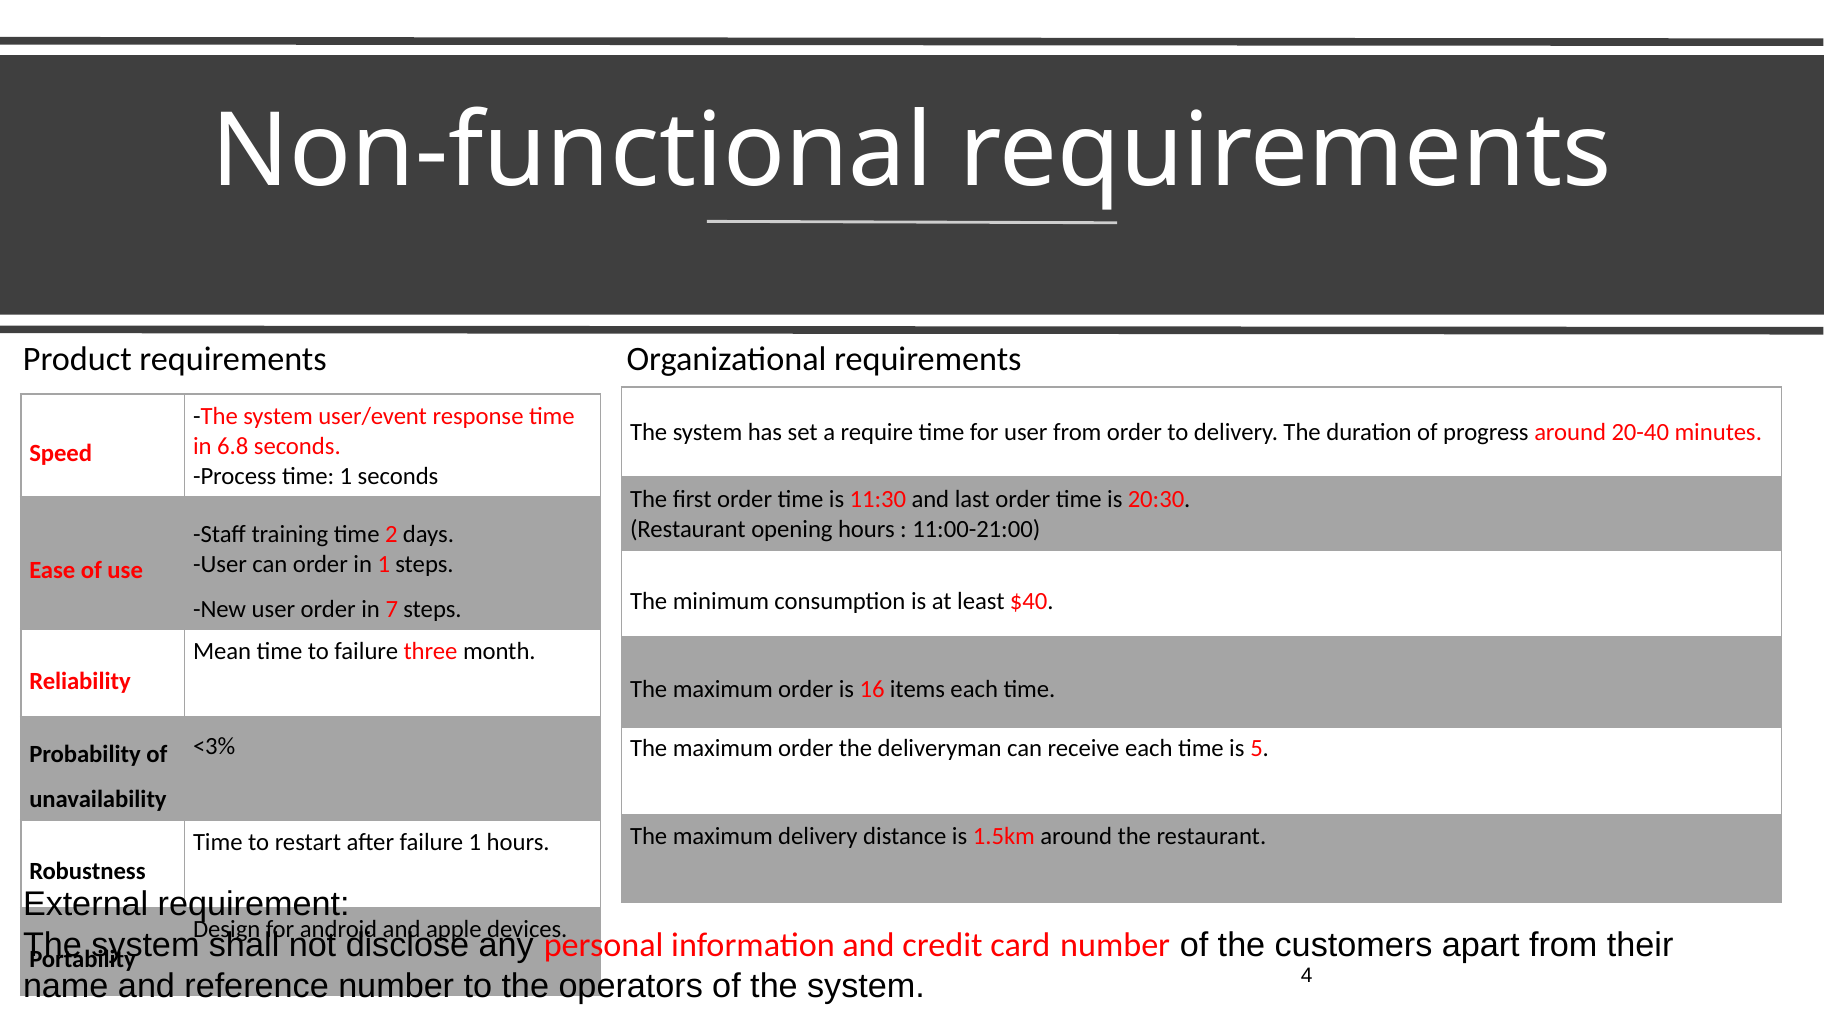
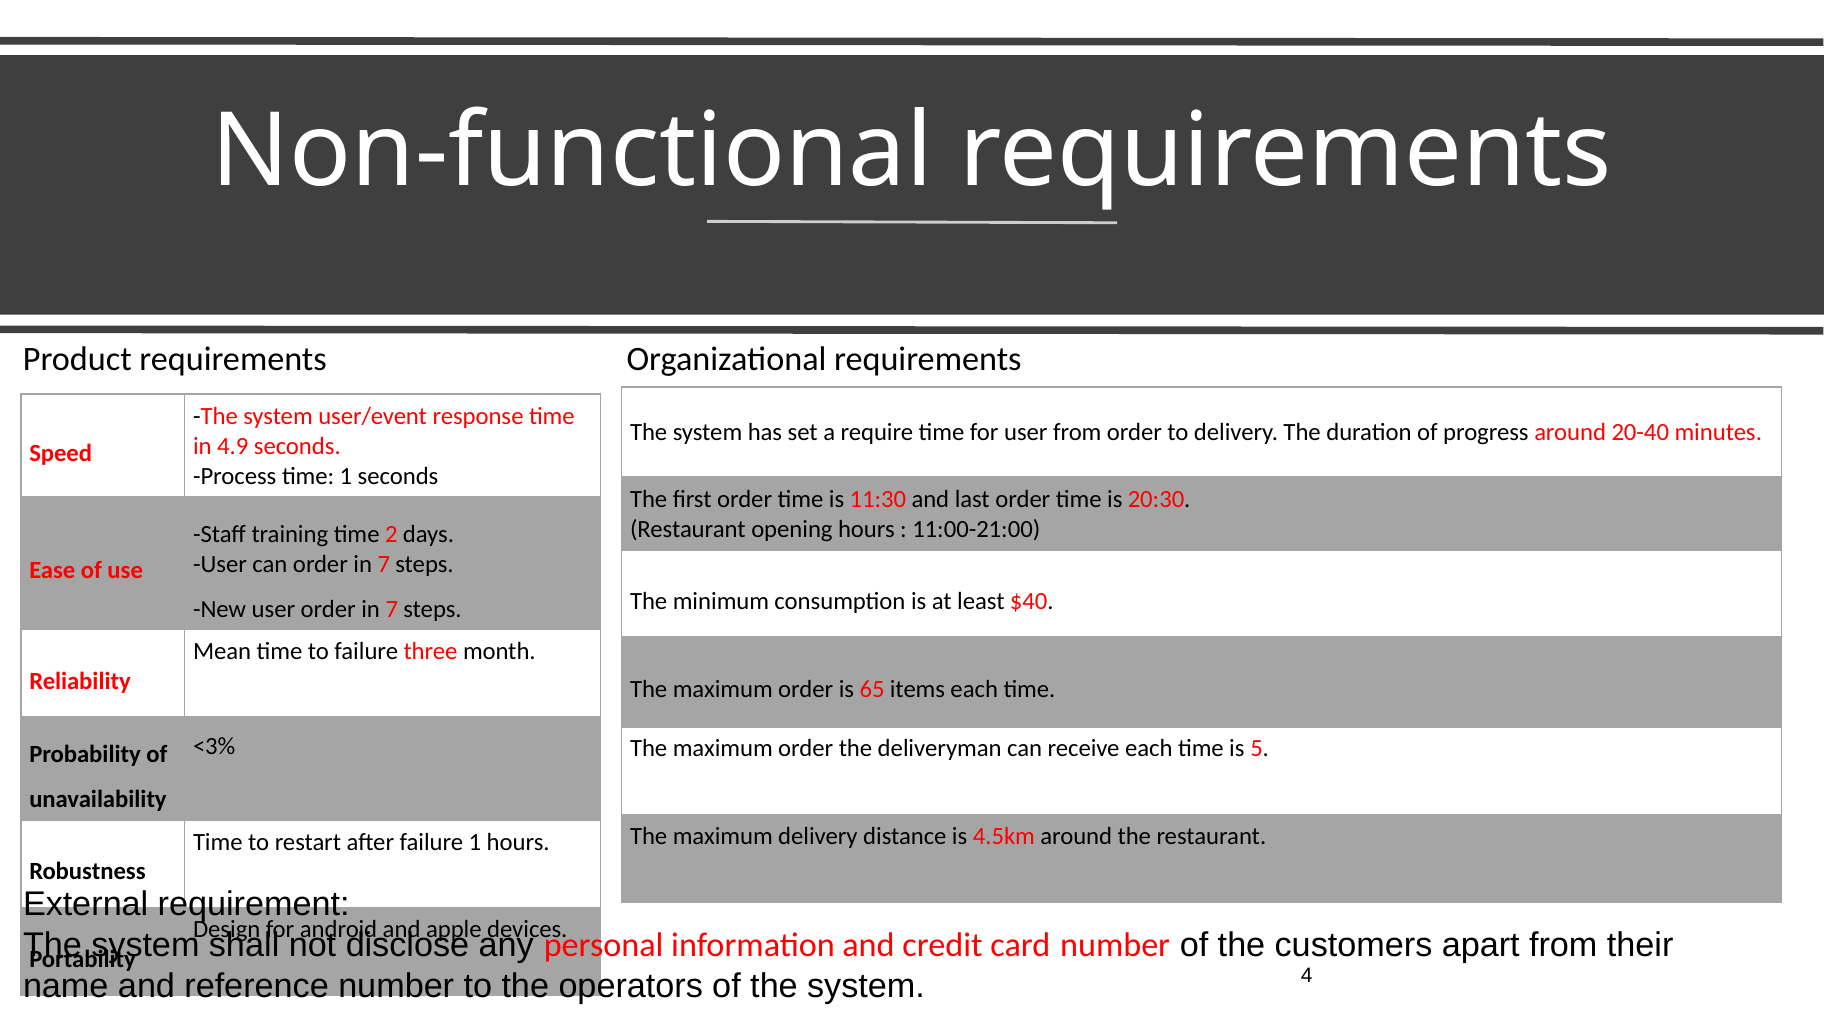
6.8: 6.8 -> 4.9 (233, 446)
can order in 1: 1 -> 7 (384, 564)
16: 16 -> 65 (872, 690)
1.5km: 1.5km -> 4.5km (1004, 837)
